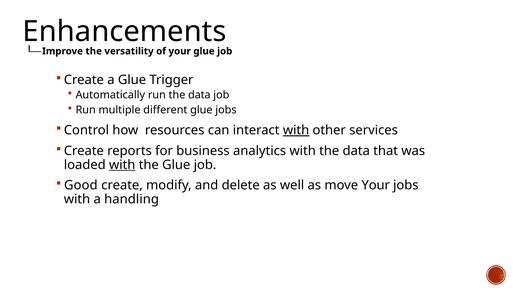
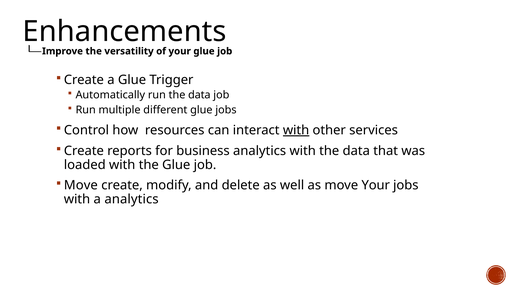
with underline: present -> none (122, 165)
Good: Good -> Move (81, 186)
a handling: handling -> analytics (132, 200)
